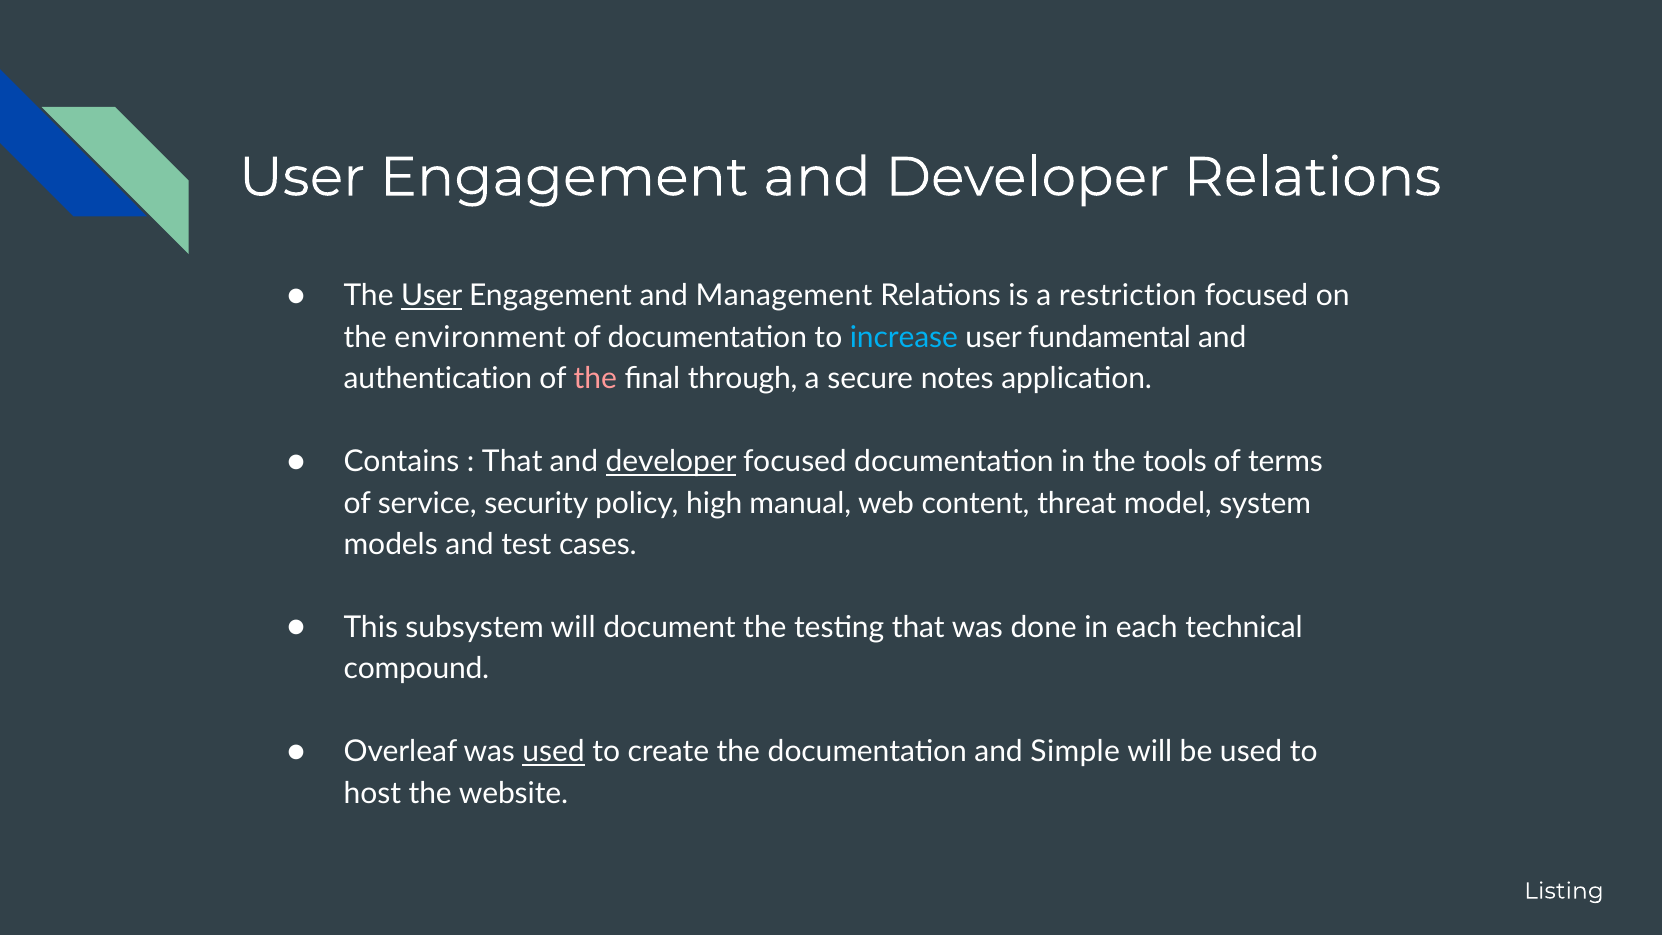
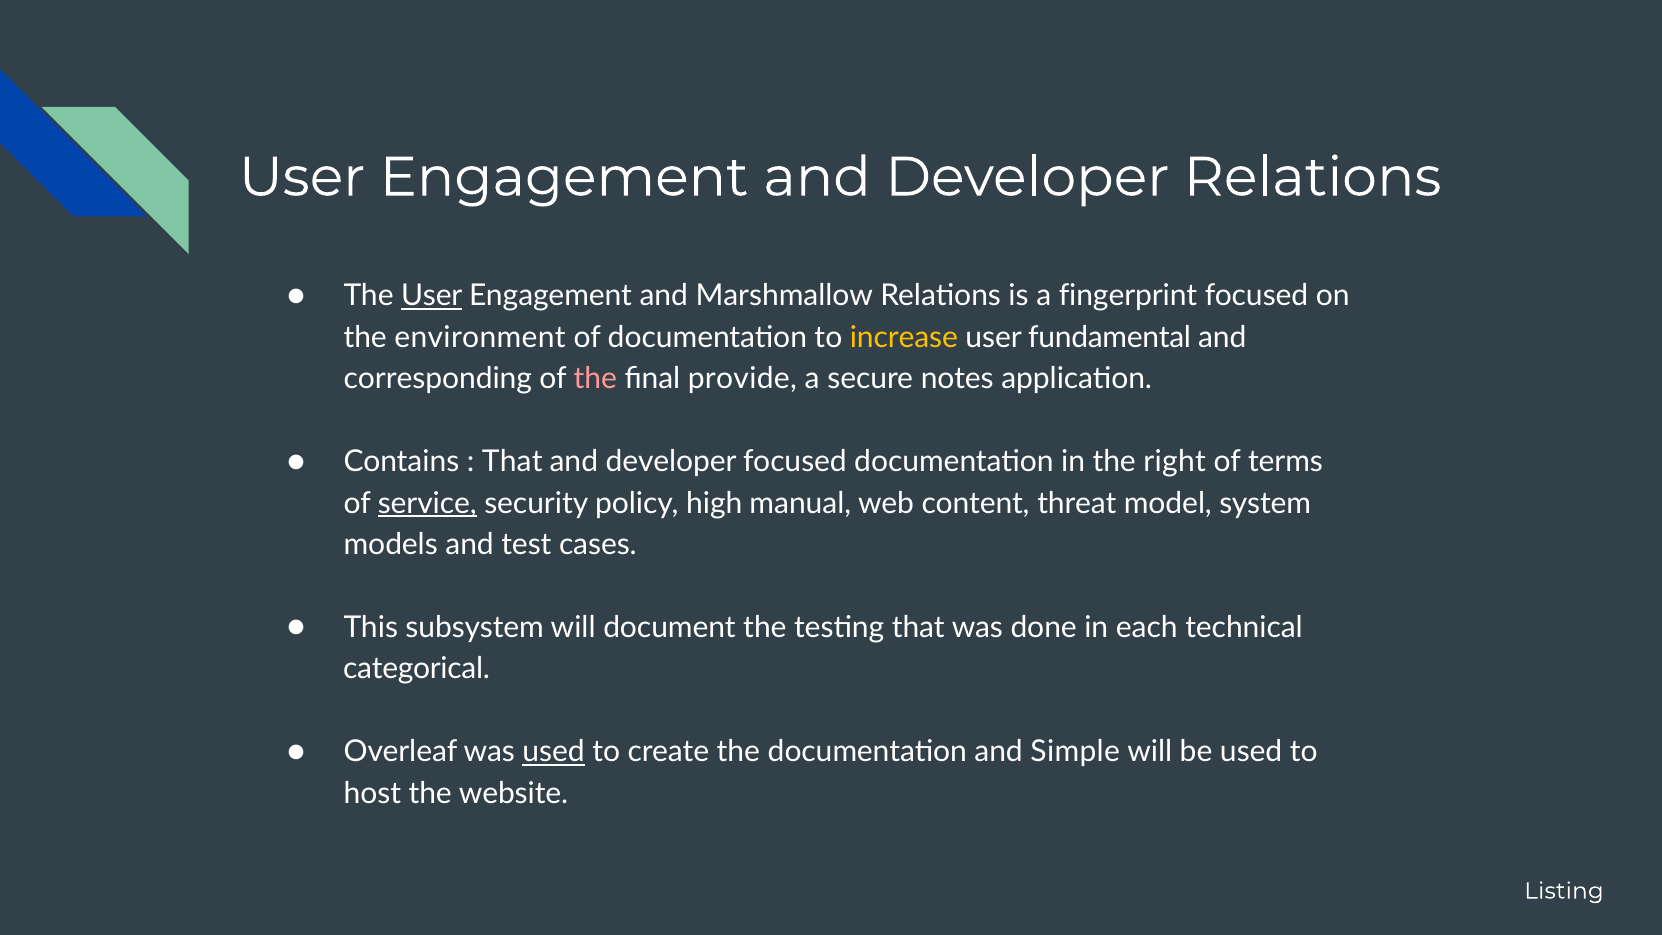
Management: Management -> Marshmallow (784, 296)
restriction: restriction -> fingerprint (1128, 296)
increase colour: light blue -> yellow (904, 337)
authentication: authentication -> corresponding (438, 379)
through: through -> provide (742, 379)
developer underline: present -> none (671, 462)
tools: tools -> right (1175, 462)
service underline: none -> present (427, 503)
compound: compound -> categorical (417, 669)
